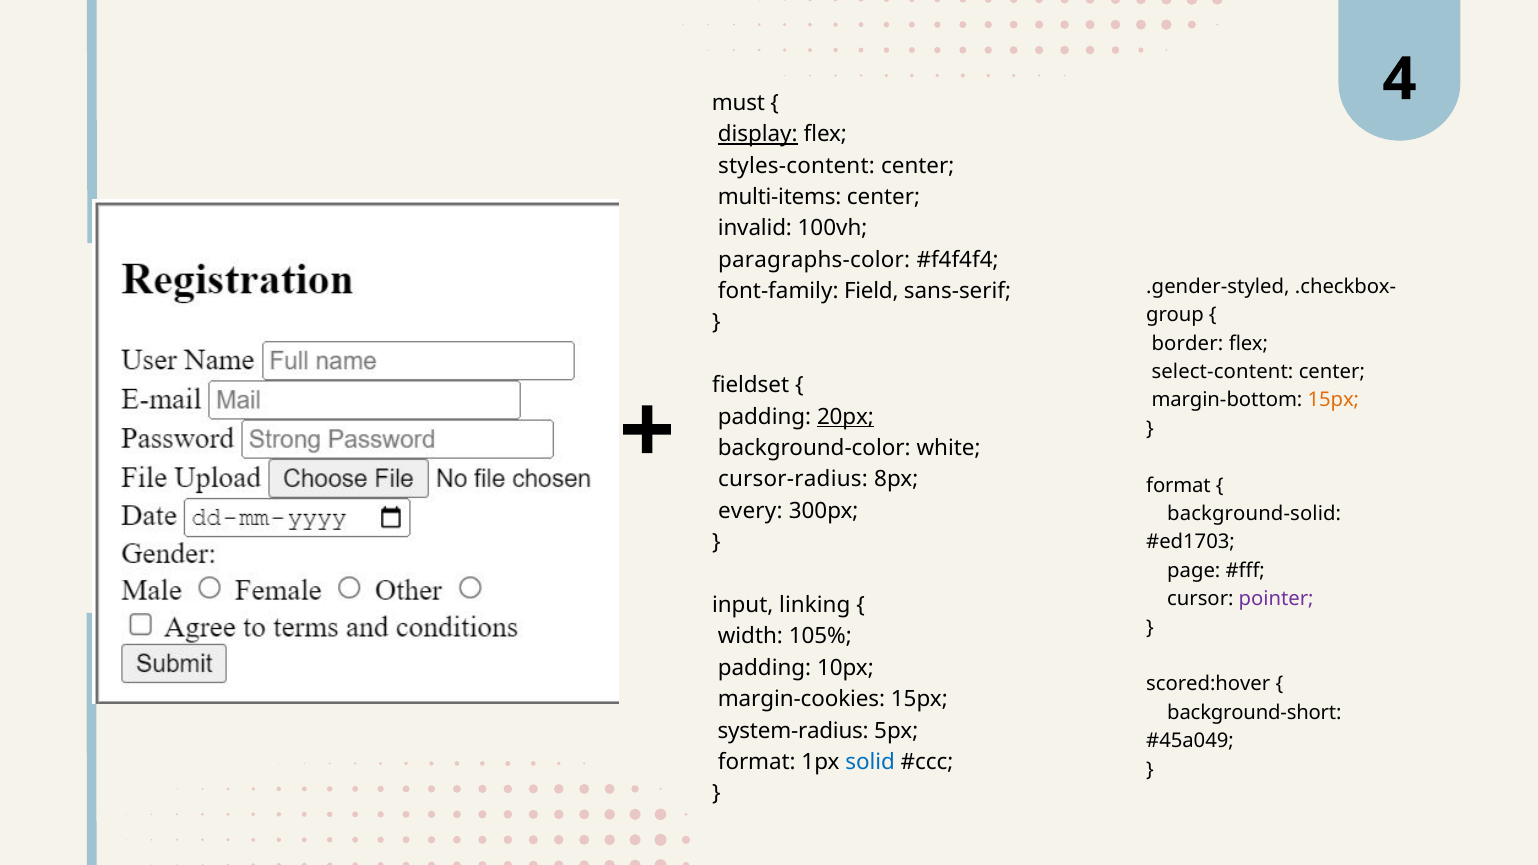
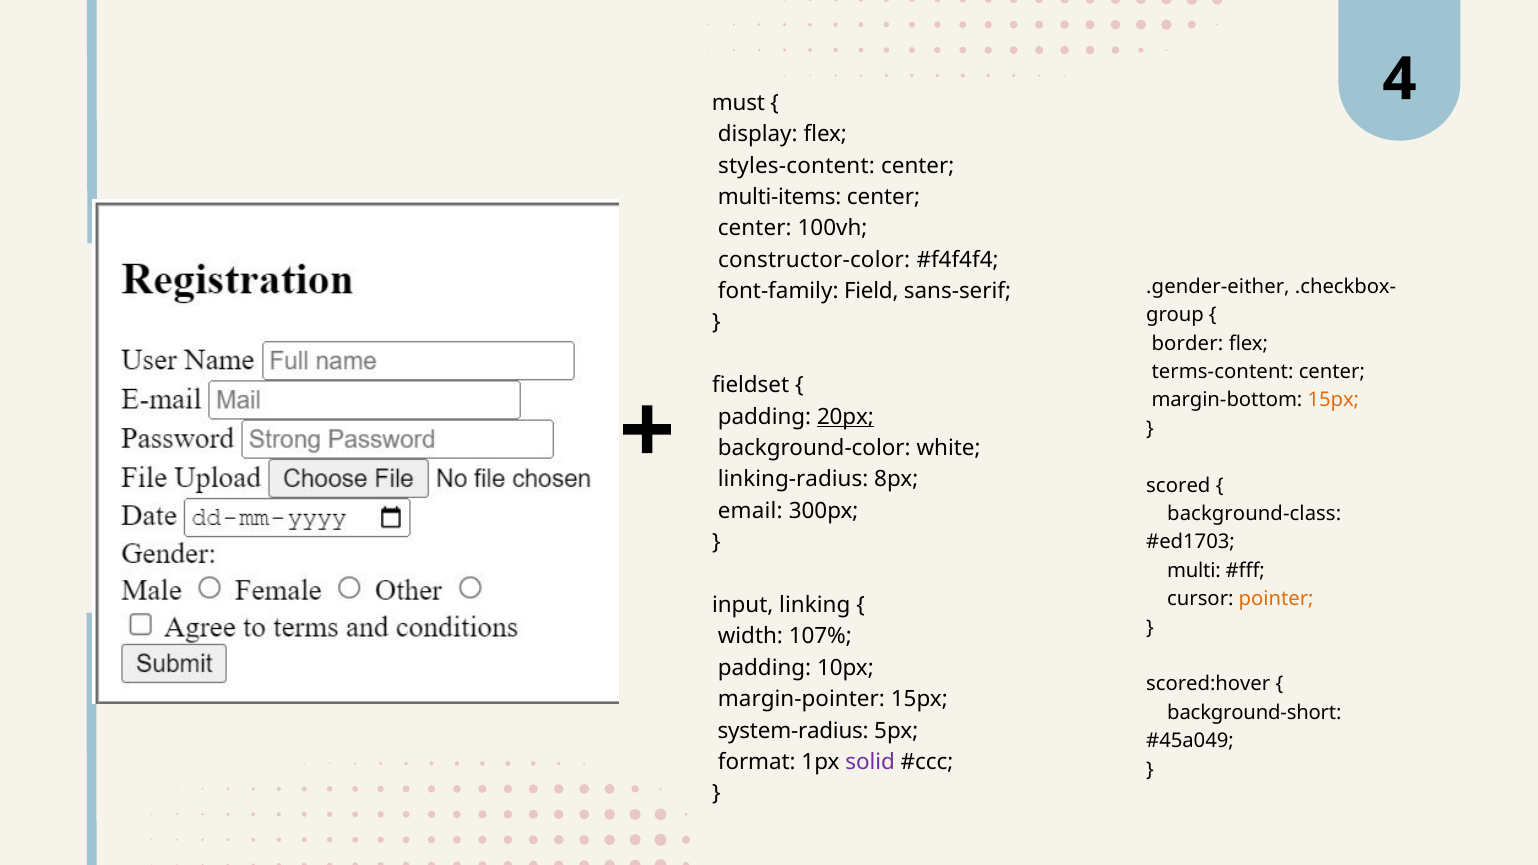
display underline: present -> none (758, 134)
invalid: invalid -> center (755, 228)
paragraphs-color: paragraphs-color -> constructor-color (814, 260)
.gender-styled: .gender-styled -> .gender-either (1218, 287)
select-content: select-content -> terms-content (1222, 372)
cursor-radius: cursor-radius -> linking-radius (793, 480)
format: format -> scored (1178, 485)
every: every -> email (750, 511)
background-solid: background-solid -> background-class (1254, 514)
page: page -> multi (1194, 571)
pointer colour: purple -> orange (1276, 599)
105%: 105% -> 107% (820, 637)
margin-cookies: margin-cookies -> margin-pointer (801, 699)
solid colour: blue -> purple (870, 762)
